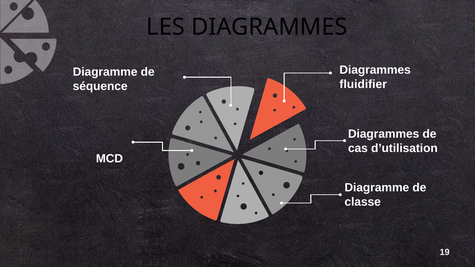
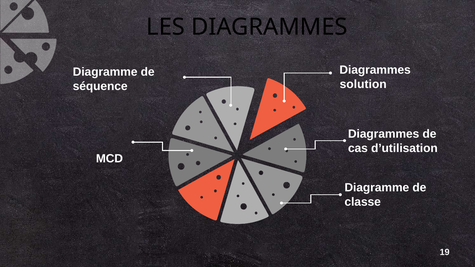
fluidifier: fluidifier -> solution (363, 84)
